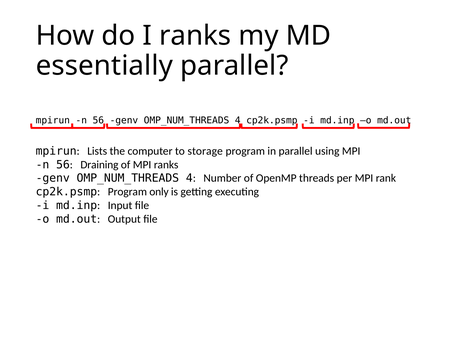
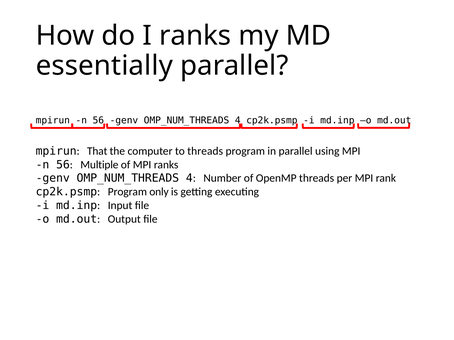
Lists: Lists -> That (97, 151)
to storage: storage -> threads (205, 151)
Draining: Draining -> Multiple (99, 165)
